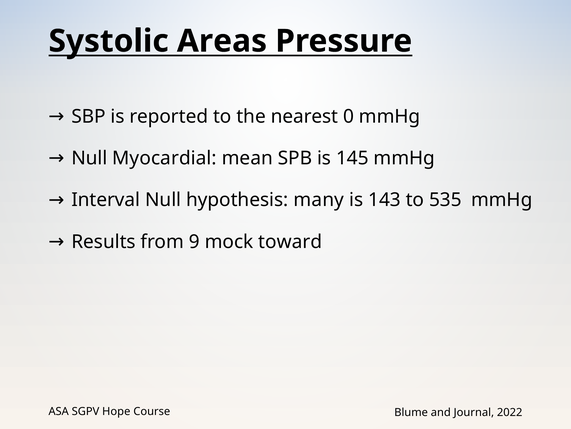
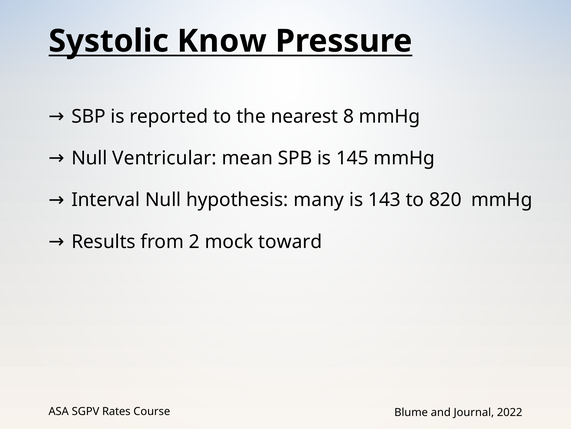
Areas: Areas -> Know (222, 41)
0: 0 -> 8 (349, 116)
Myocardial: Myocardial -> Ventricular (164, 158)
535: 535 -> 820 (445, 200)
9: 9 -> 2 (194, 241)
Hope: Hope -> Rates (116, 411)
